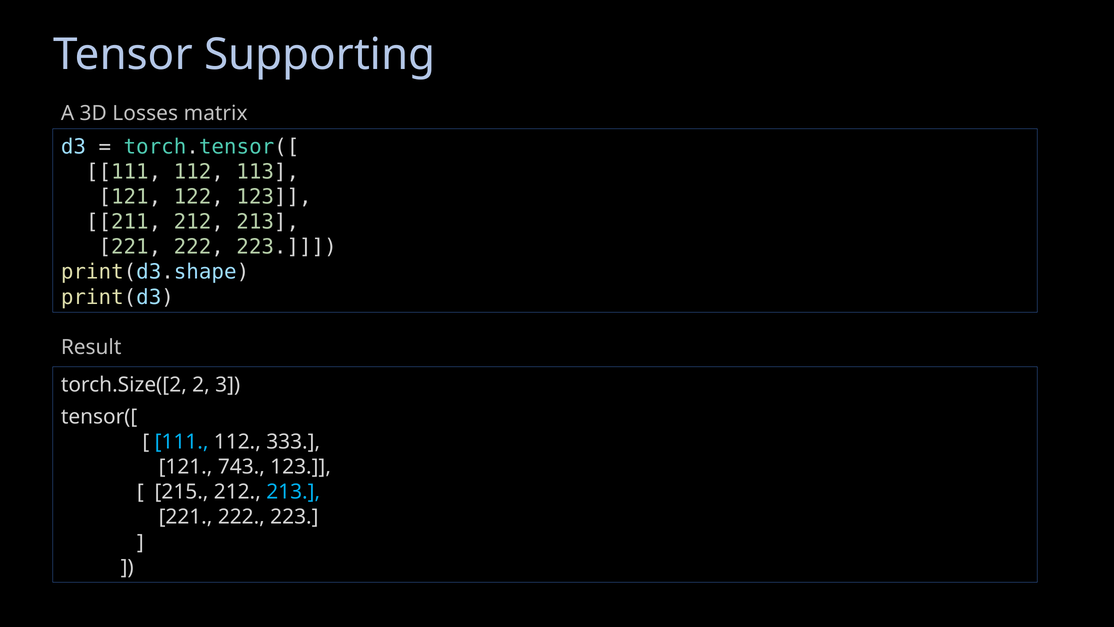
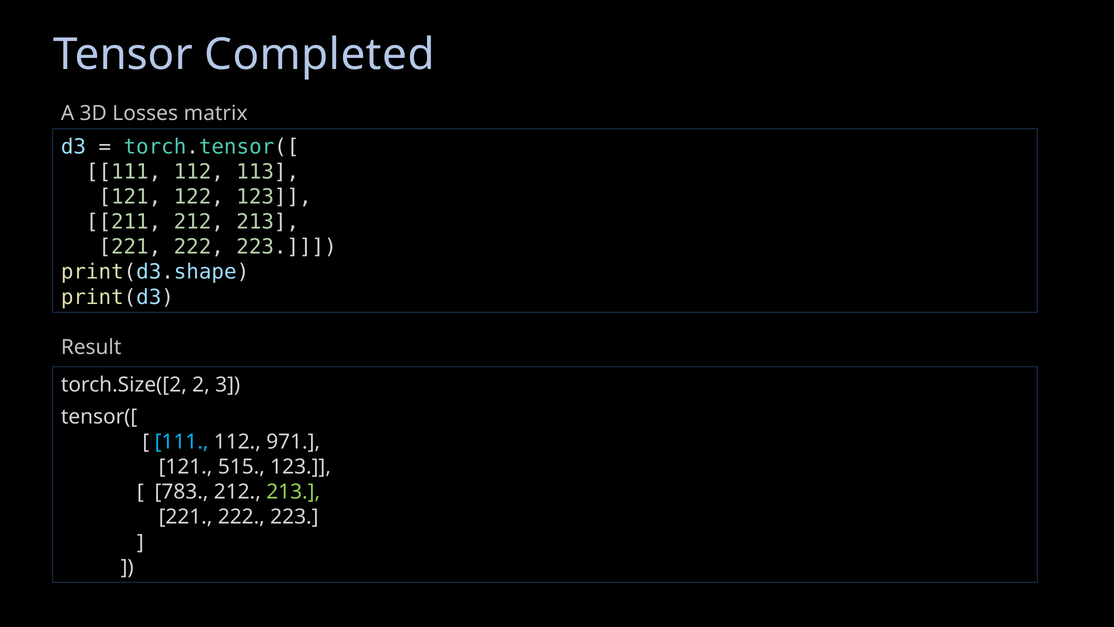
Supporting: Supporting -> Completed (319, 55)
333: 333 -> 971 (293, 442)
743: 743 -> 515 (241, 467)
215: 215 -> 783 (182, 492)
213 colour: light blue -> light green (293, 492)
